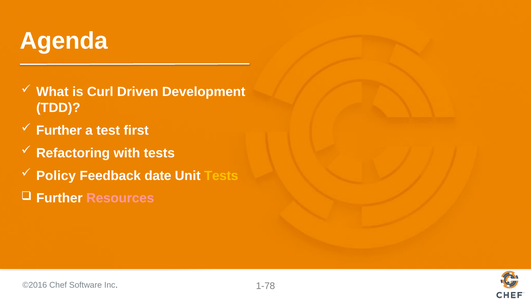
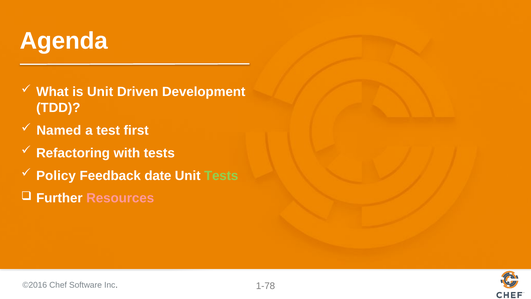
is Curl: Curl -> Unit (100, 92)
Further: Further -> Named (59, 130)
Tests colour: yellow -> light green (221, 175)
